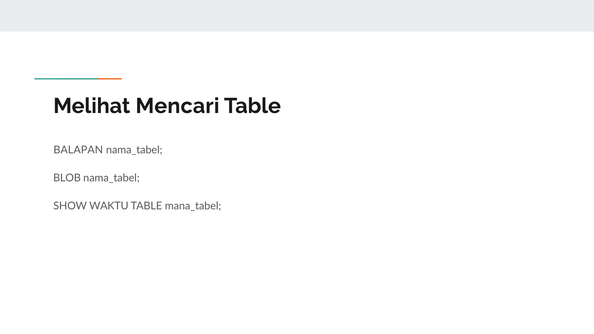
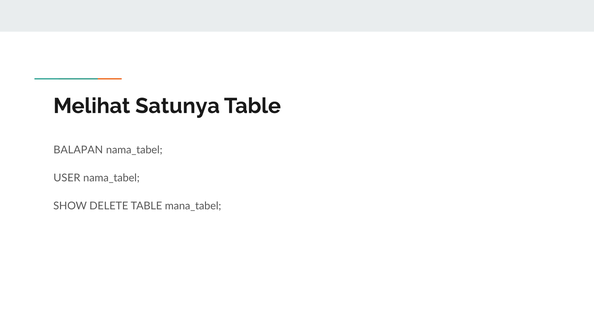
Mencari: Mencari -> Satunya (178, 106)
BLOB: BLOB -> USER (67, 178)
WAKTU: WAKTU -> DELETE (109, 206)
